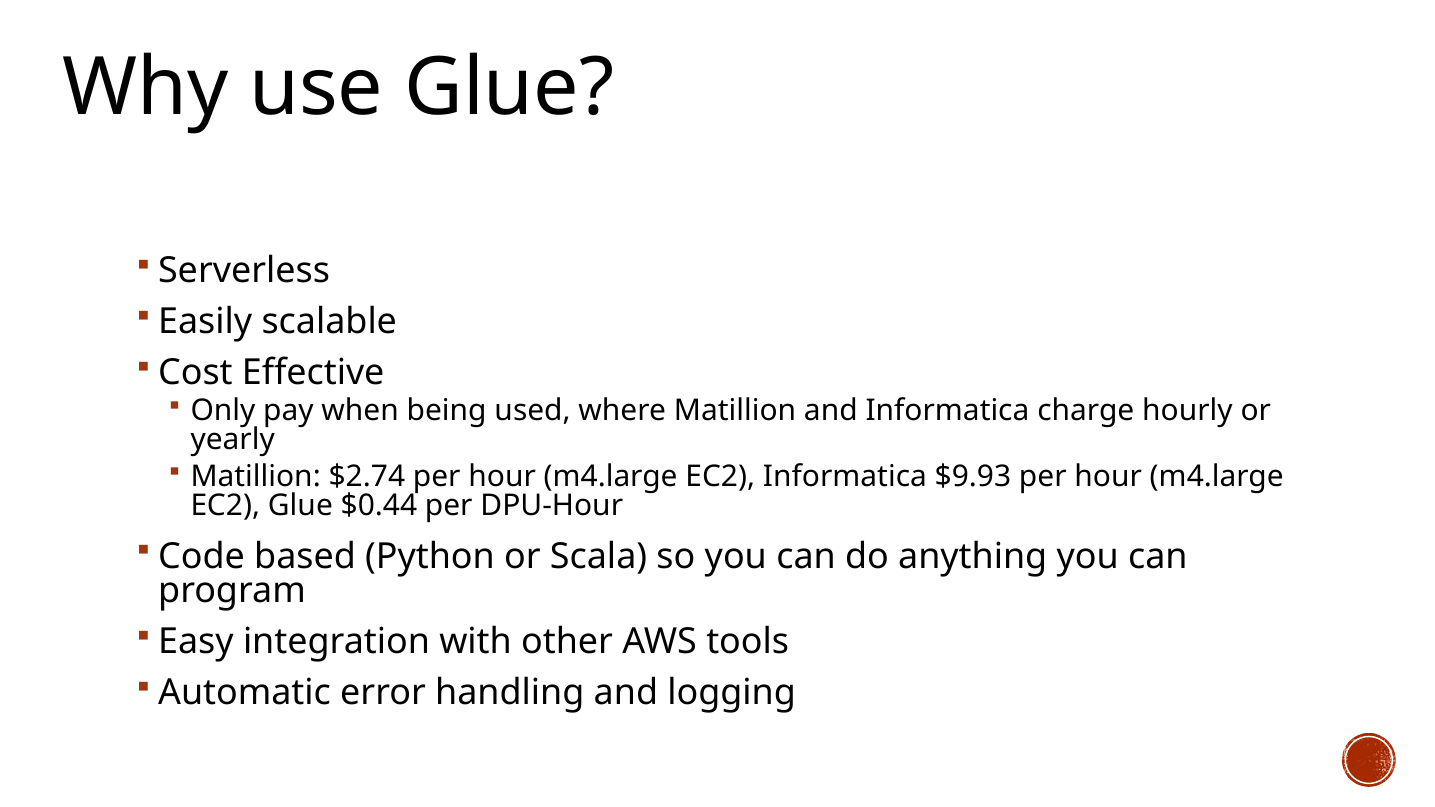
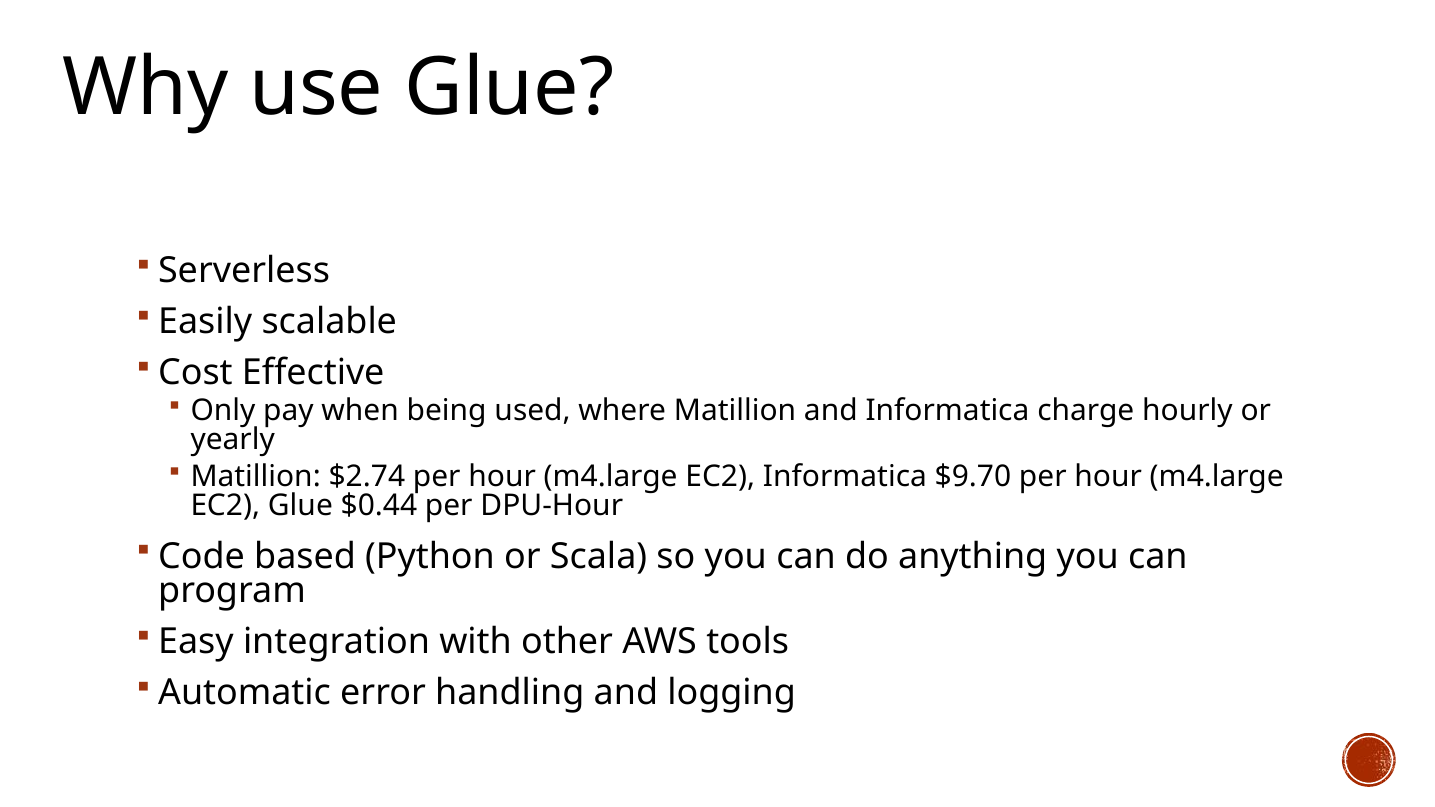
$9.93: $9.93 -> $9.70 (973, 477)
